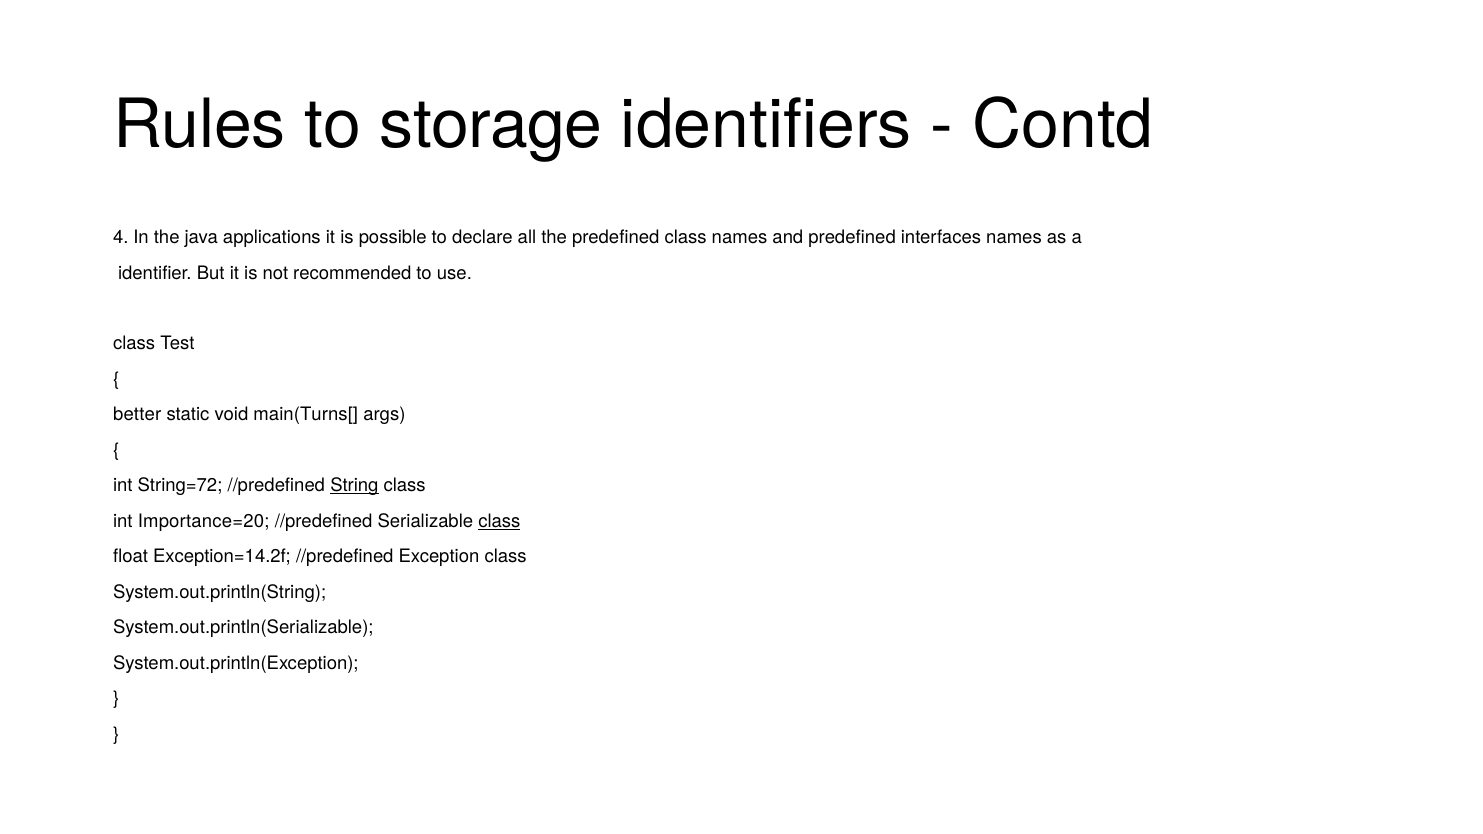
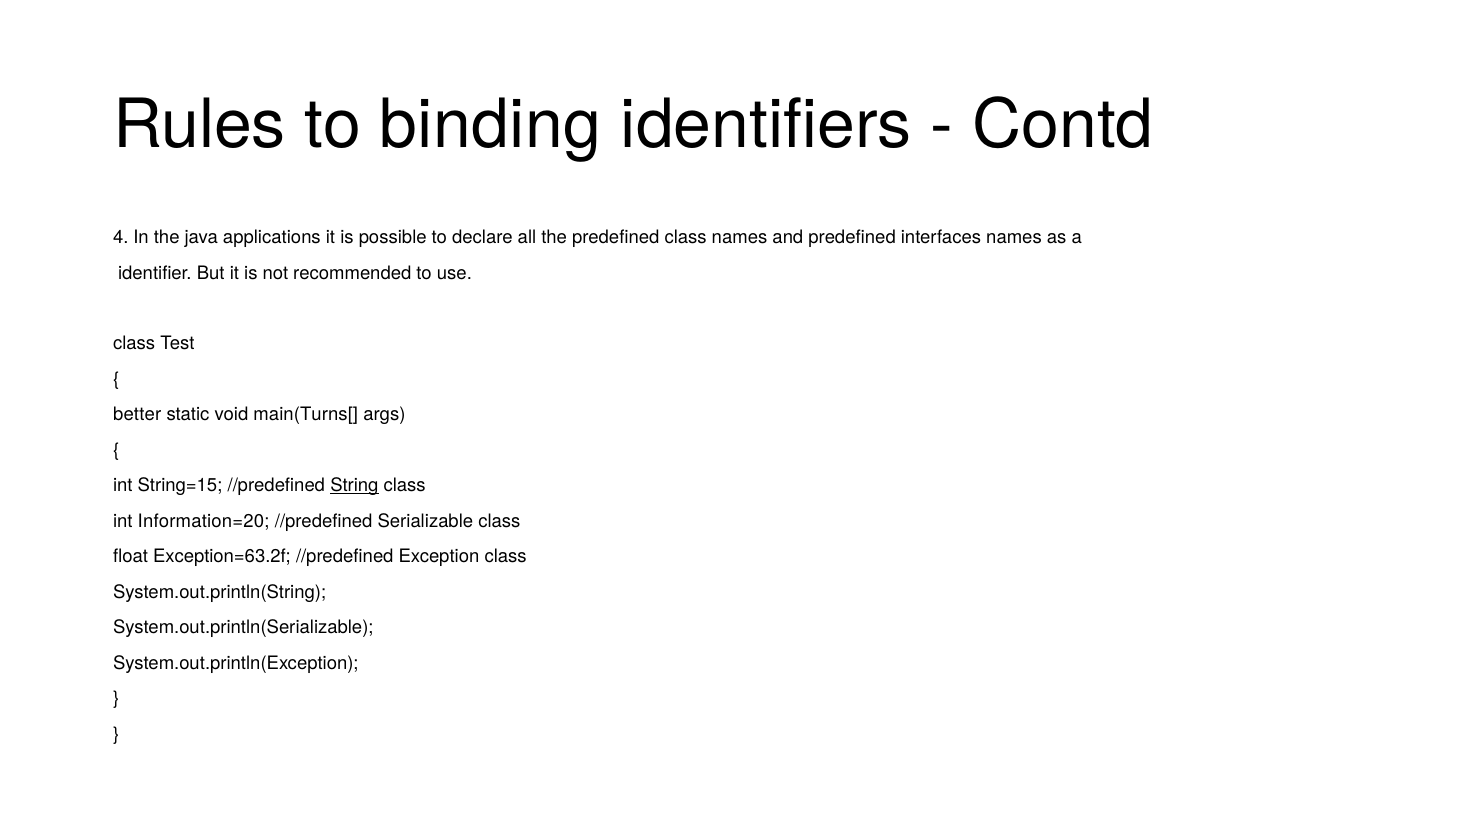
storage: storage -> binding (491, 125)
String=72: String=72 -> String=15 (180, 486)
Importance=20: Importance=20 -> Information=20 (204, 521)
class underline: present -> none (499, 521)
Exception=14.2f: Exception=14.2f -> Exception=63.2f (222, 557)
